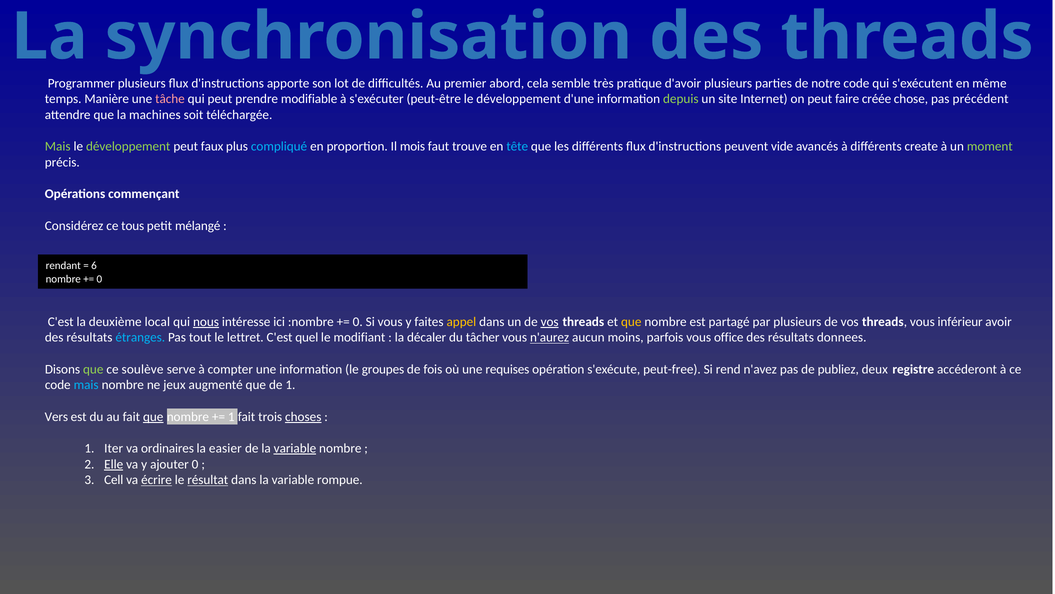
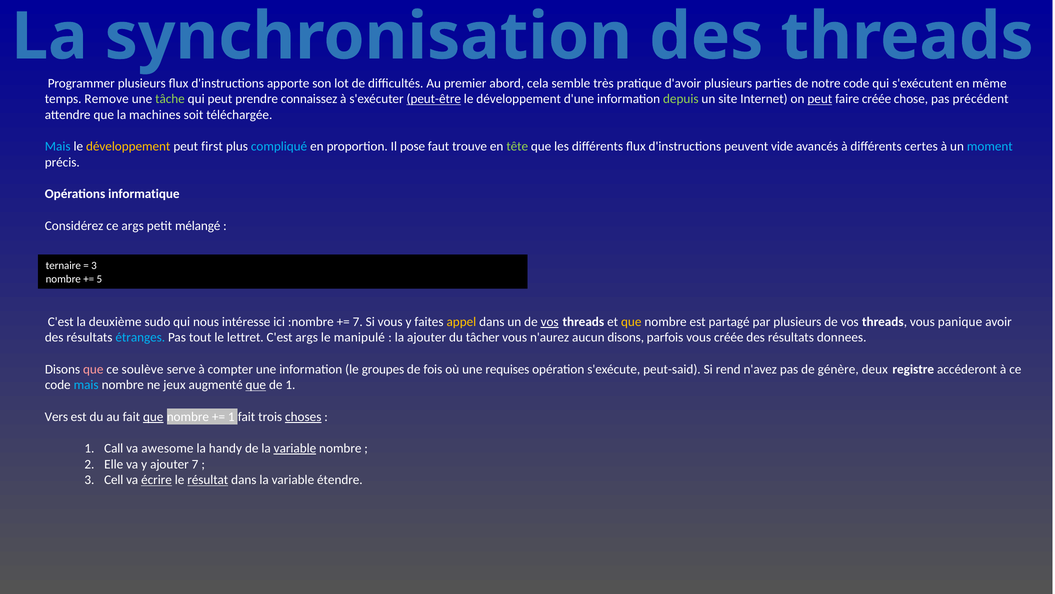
Manière: Manière -> Remove (107, 99)
tâche colour: pink -> light green (170, 99)
modifiable: modifiable -> connaissez (309, 99)
peut-être underline: none -> present (434, 99)
peut underline: none -> present (820, 99)
Mais colour: light green -> light blue (58, 146)
développement colour: light green -> yellow (128, 146)
faux: faux -> first (212, 146)
mois: mois -> pose (413, 146)
tête colour: light blue -> light green (517, 146)
create: create -> certes (921, 146)
moment colour: light green -> light blue (990, 146)
commençant: commençant -> informatique (144, 194)
ce tous: tous -> args (133, 226)
rendant: rendant -> ternaire (63, 266)
6: 6 -> 3 (94, 266)
0: 0 -> 5 (99, 279)
local: local -> sudo (157, 321)
nous underline: present -> none (206, 321)
0: 0 -> 7 (358, 321)
inférieur: inférieur -> panique (960, 321)
C'est quel: quel -> args (307, 337)
modifiant: modifiant -> manipulé (359, 337)
la décaler: décaler -> ajouter (427, 337)
n'aurez underline: present -> none (550, 337)
aucun moins: moins -> disons (626, 337)
vous office: office -> créée (729, 337)
que colour: light green -> pink (93, 369)
peut-free: peut-free -> peut-said (672, 369)
publiez: publiez -> génère (838, 369)
que underline: none -> present (256, 385)
Iter: Iter -> Call (114, 448)
ordinaires: ordinaires -> awesome (167, 448)
easier: easier -> handy (225, 448)
Elle underline: present -> none (114, 464)
ajouter 0: 0 -> 7 (195, 464)
rompue: rompue -> étendre (340, 480)
